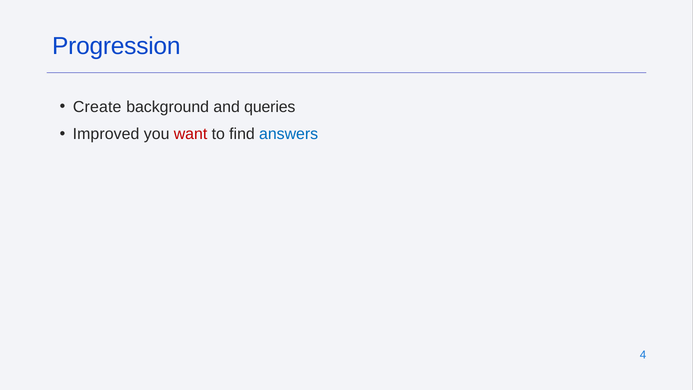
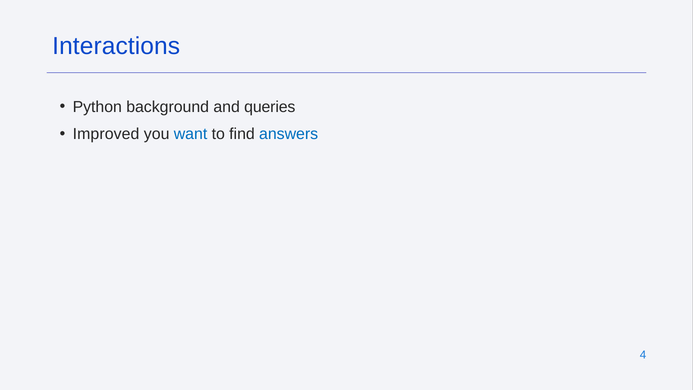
Progression: Progression -> Interactions (116, 46)
Create: Create -> Python (97, 107)
want colour: red -> blue (191, 134)
